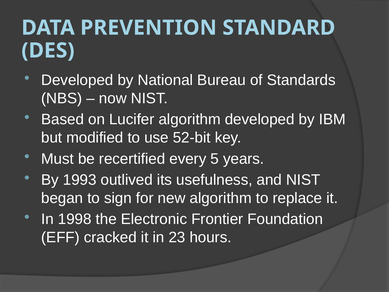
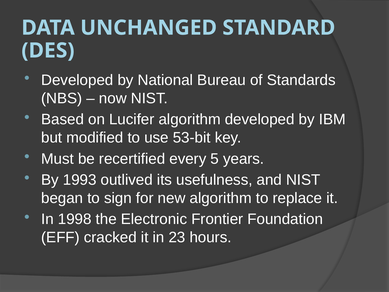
PREVENTION: PREVENTION -> UNCHANGED (149, 28)
52-bit: 52-bit -> 53-bit (192, 137)
